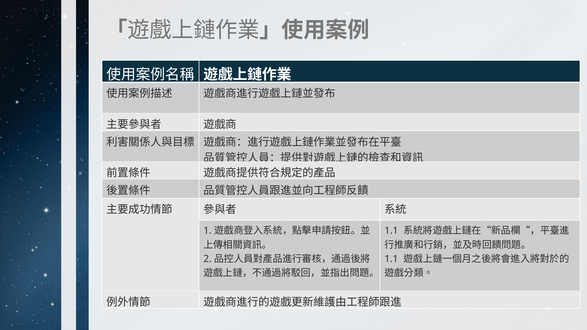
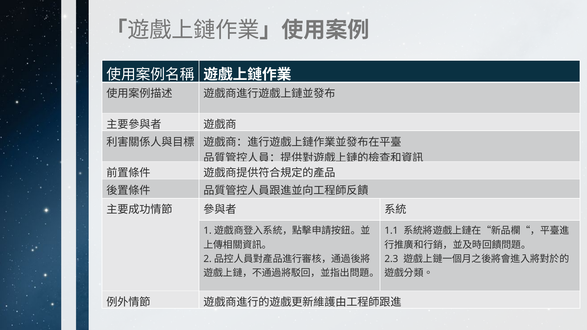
1.1: 1.1 -> 2.3 (391, 259)
